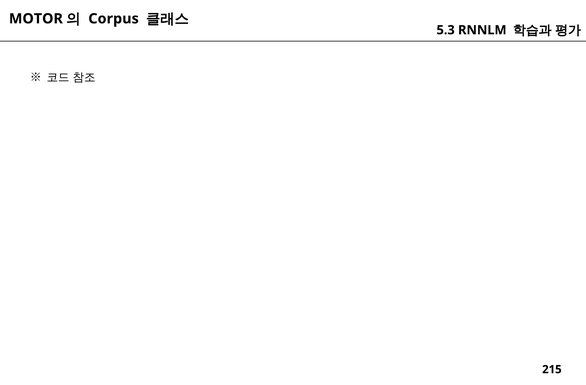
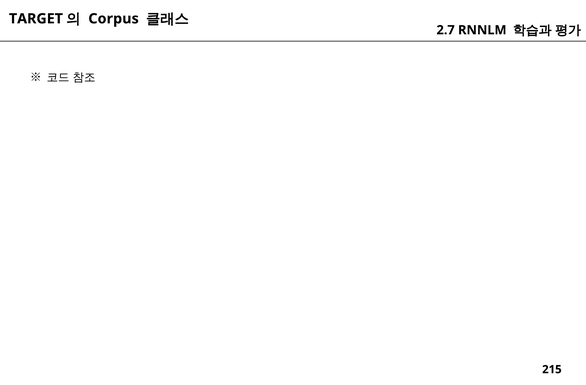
MOTOR: MOTOR -> TARGET (36, 19)
5.3: 5.3 -> 2.7 (446, 30)
